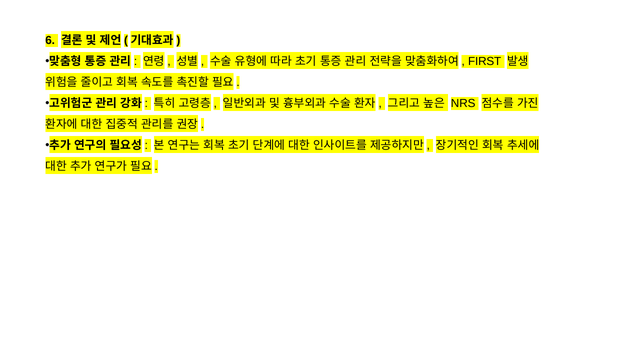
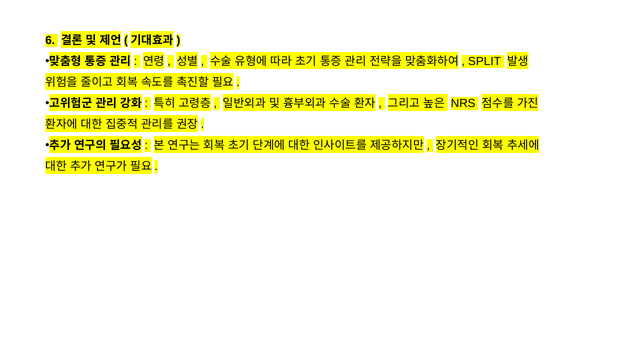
FIRST: FIRST -> SPLIT (485, 62)
